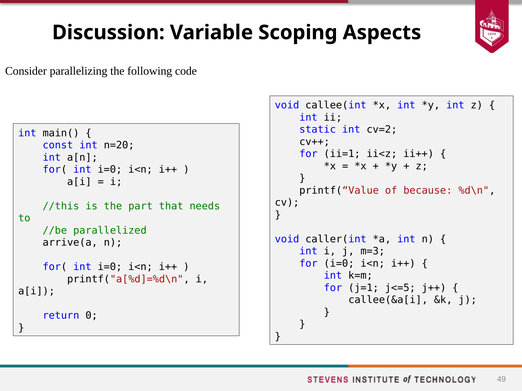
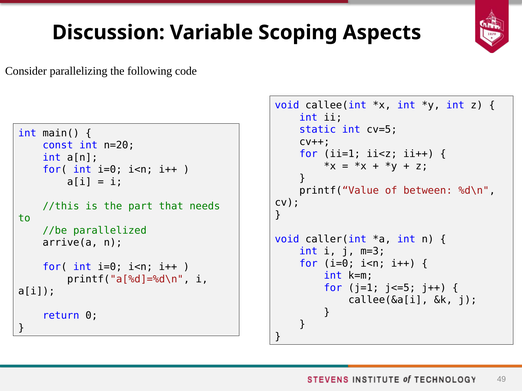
cv=2: cv=2 -> cv=5 (382, 130)
because: because -> between (428, 191)
